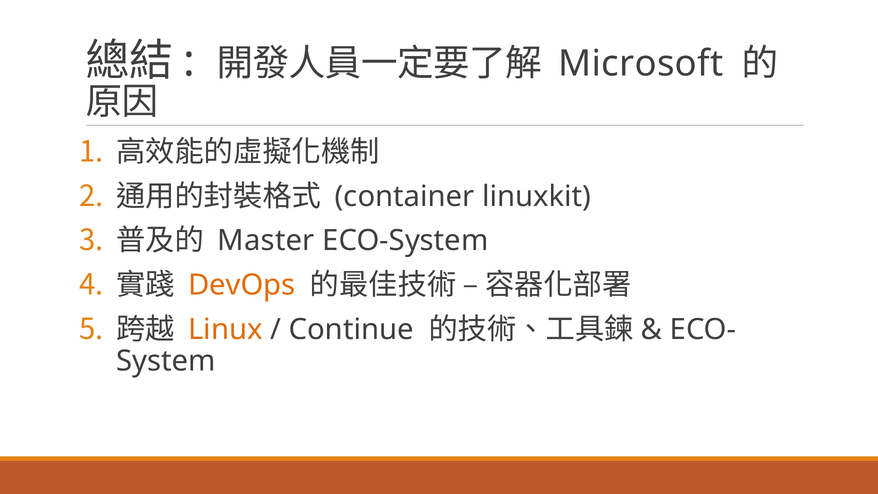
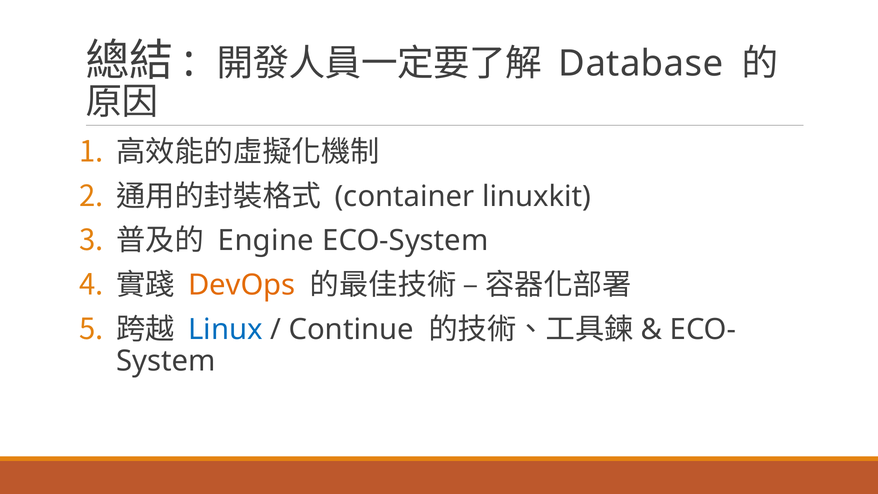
Microsoft: Microsoft -> Database (641, 63)
Master: Master -> Engine (266, 241)
Linux colour: orange -> blue (225, 330)
